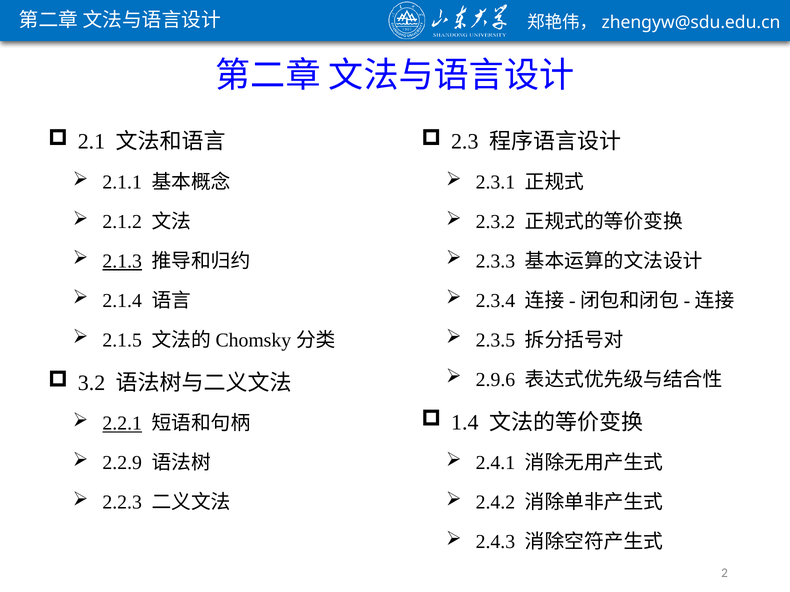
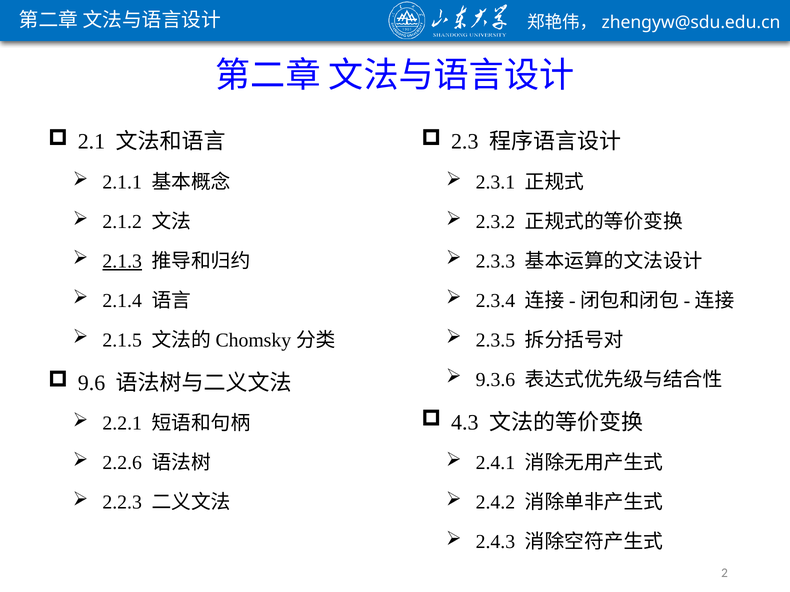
2.9.6: 2.9.6 -> 9.3.6 (495, 380)
3.2: 3.2 -> 9.6 (92, 383)
1.4: 1.4 -> 4.3 (465, 423)
2.2.1 underline: present -> none (122, 424)
2.2.9: 2.2.9 -> 2.2.6 (122, 463)
